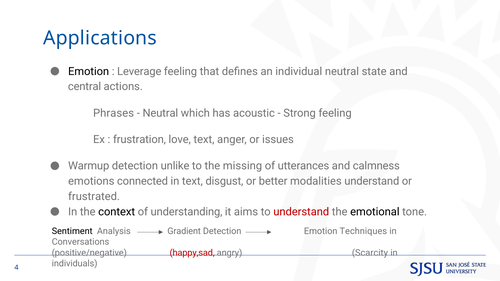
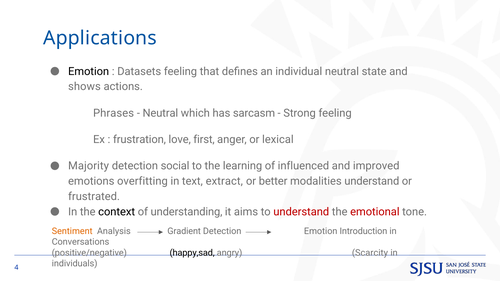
Leverage: Leverage -> Datasets (139, 71)
central: central -> shows (84, 87)
acoustic: acoustic -> sarcasm (254, 113)
love text: text -> first (204, 140)
issues: issues -> lexical (278, 140)
Warmup: Warmup -> Majority (89, 166)
unlike: unlike -> social (175, 166)
missing: missing -> learning (243, 166)
utterances: utterances -> influenced (303, 166)
calmness: calmness -> improved (376, 166)
connected: connected -> overfitting (142, 181)
disgust: disgust -> extract (224, 181)
emotional colour: black -> red (375, 212)
Sentiment colour: black -> orange (72, 231)
Techniques: Techniques -> Introduction (363, 231)
happy,sad colour: red -> black (192, 253)
